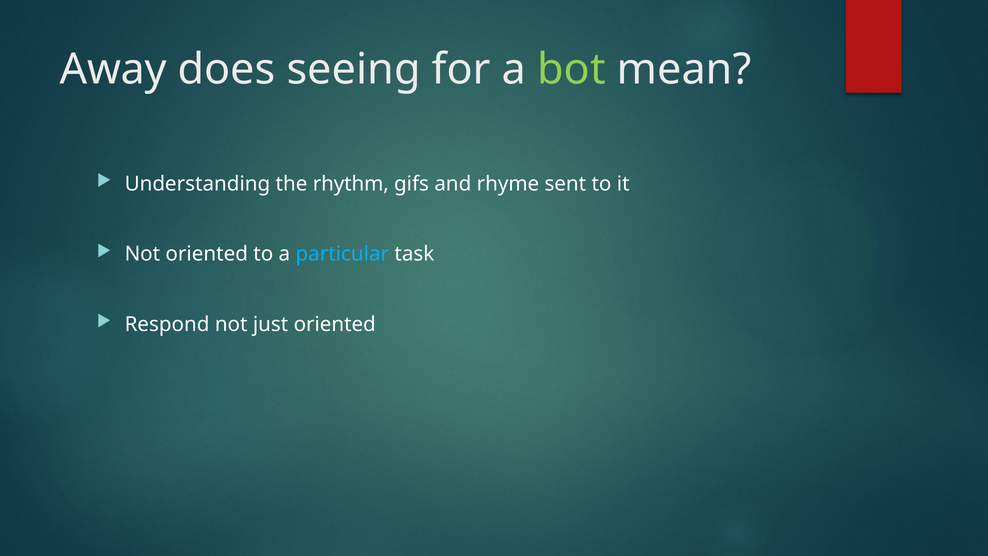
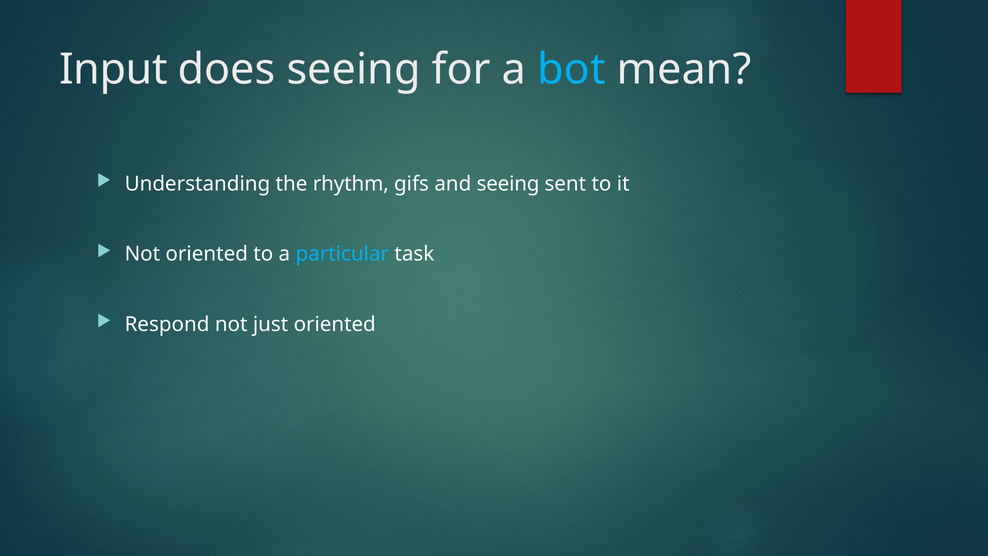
Away: Away -> Input (113, 69)
bot colour: light green -> light blue (572, 69)
and rhyme: rhyme -> seeing (508, 184)
